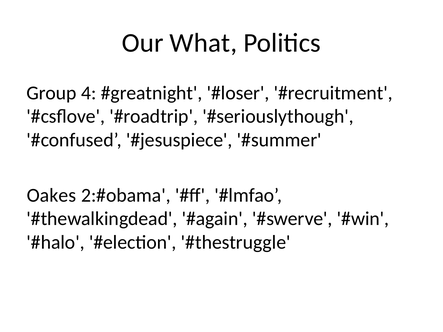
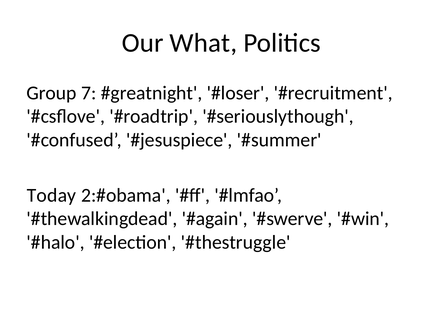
4: 4 -> 7 (89, 93)
Oakes: Oakes -> Today (52, 195)
